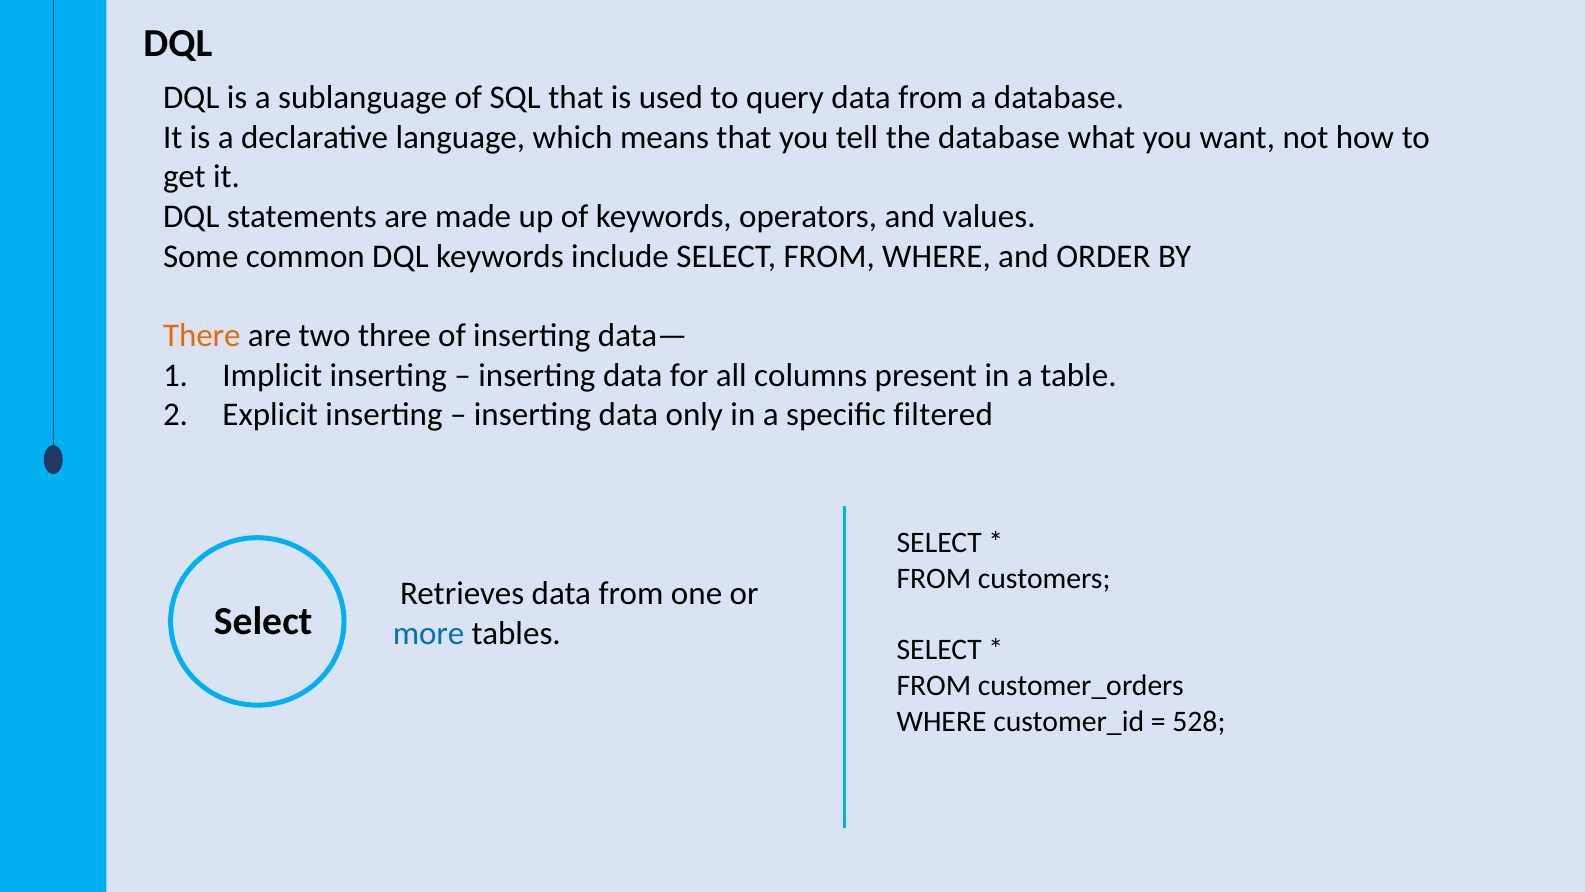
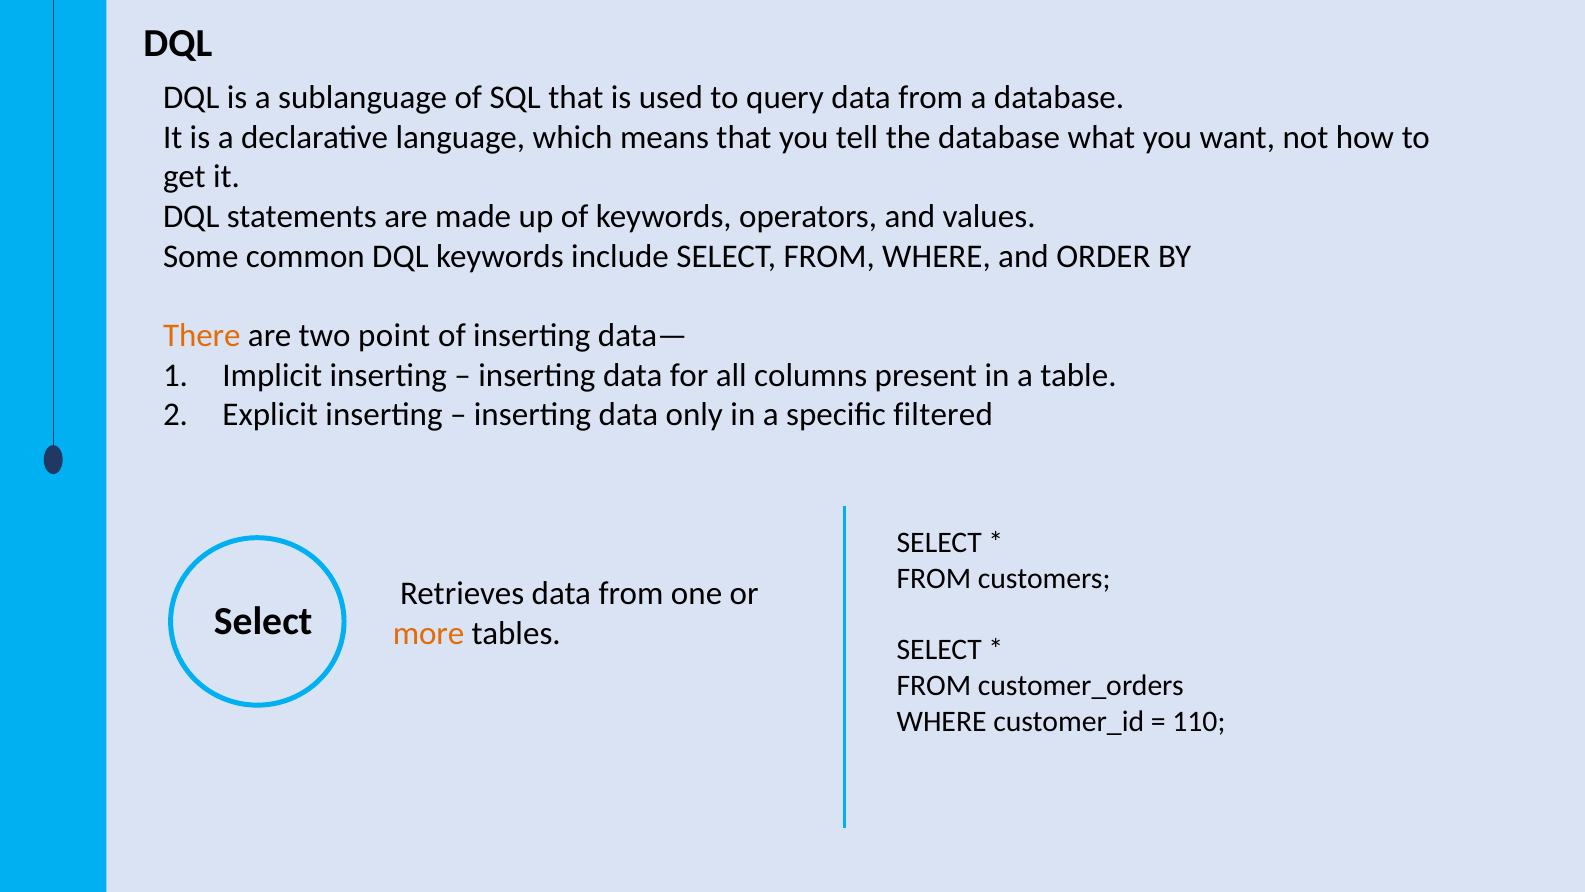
three: three -> point (394, 335)
more colour: blue -> orange (429, 633)
528: 528 -> 110 (1199, 721)
